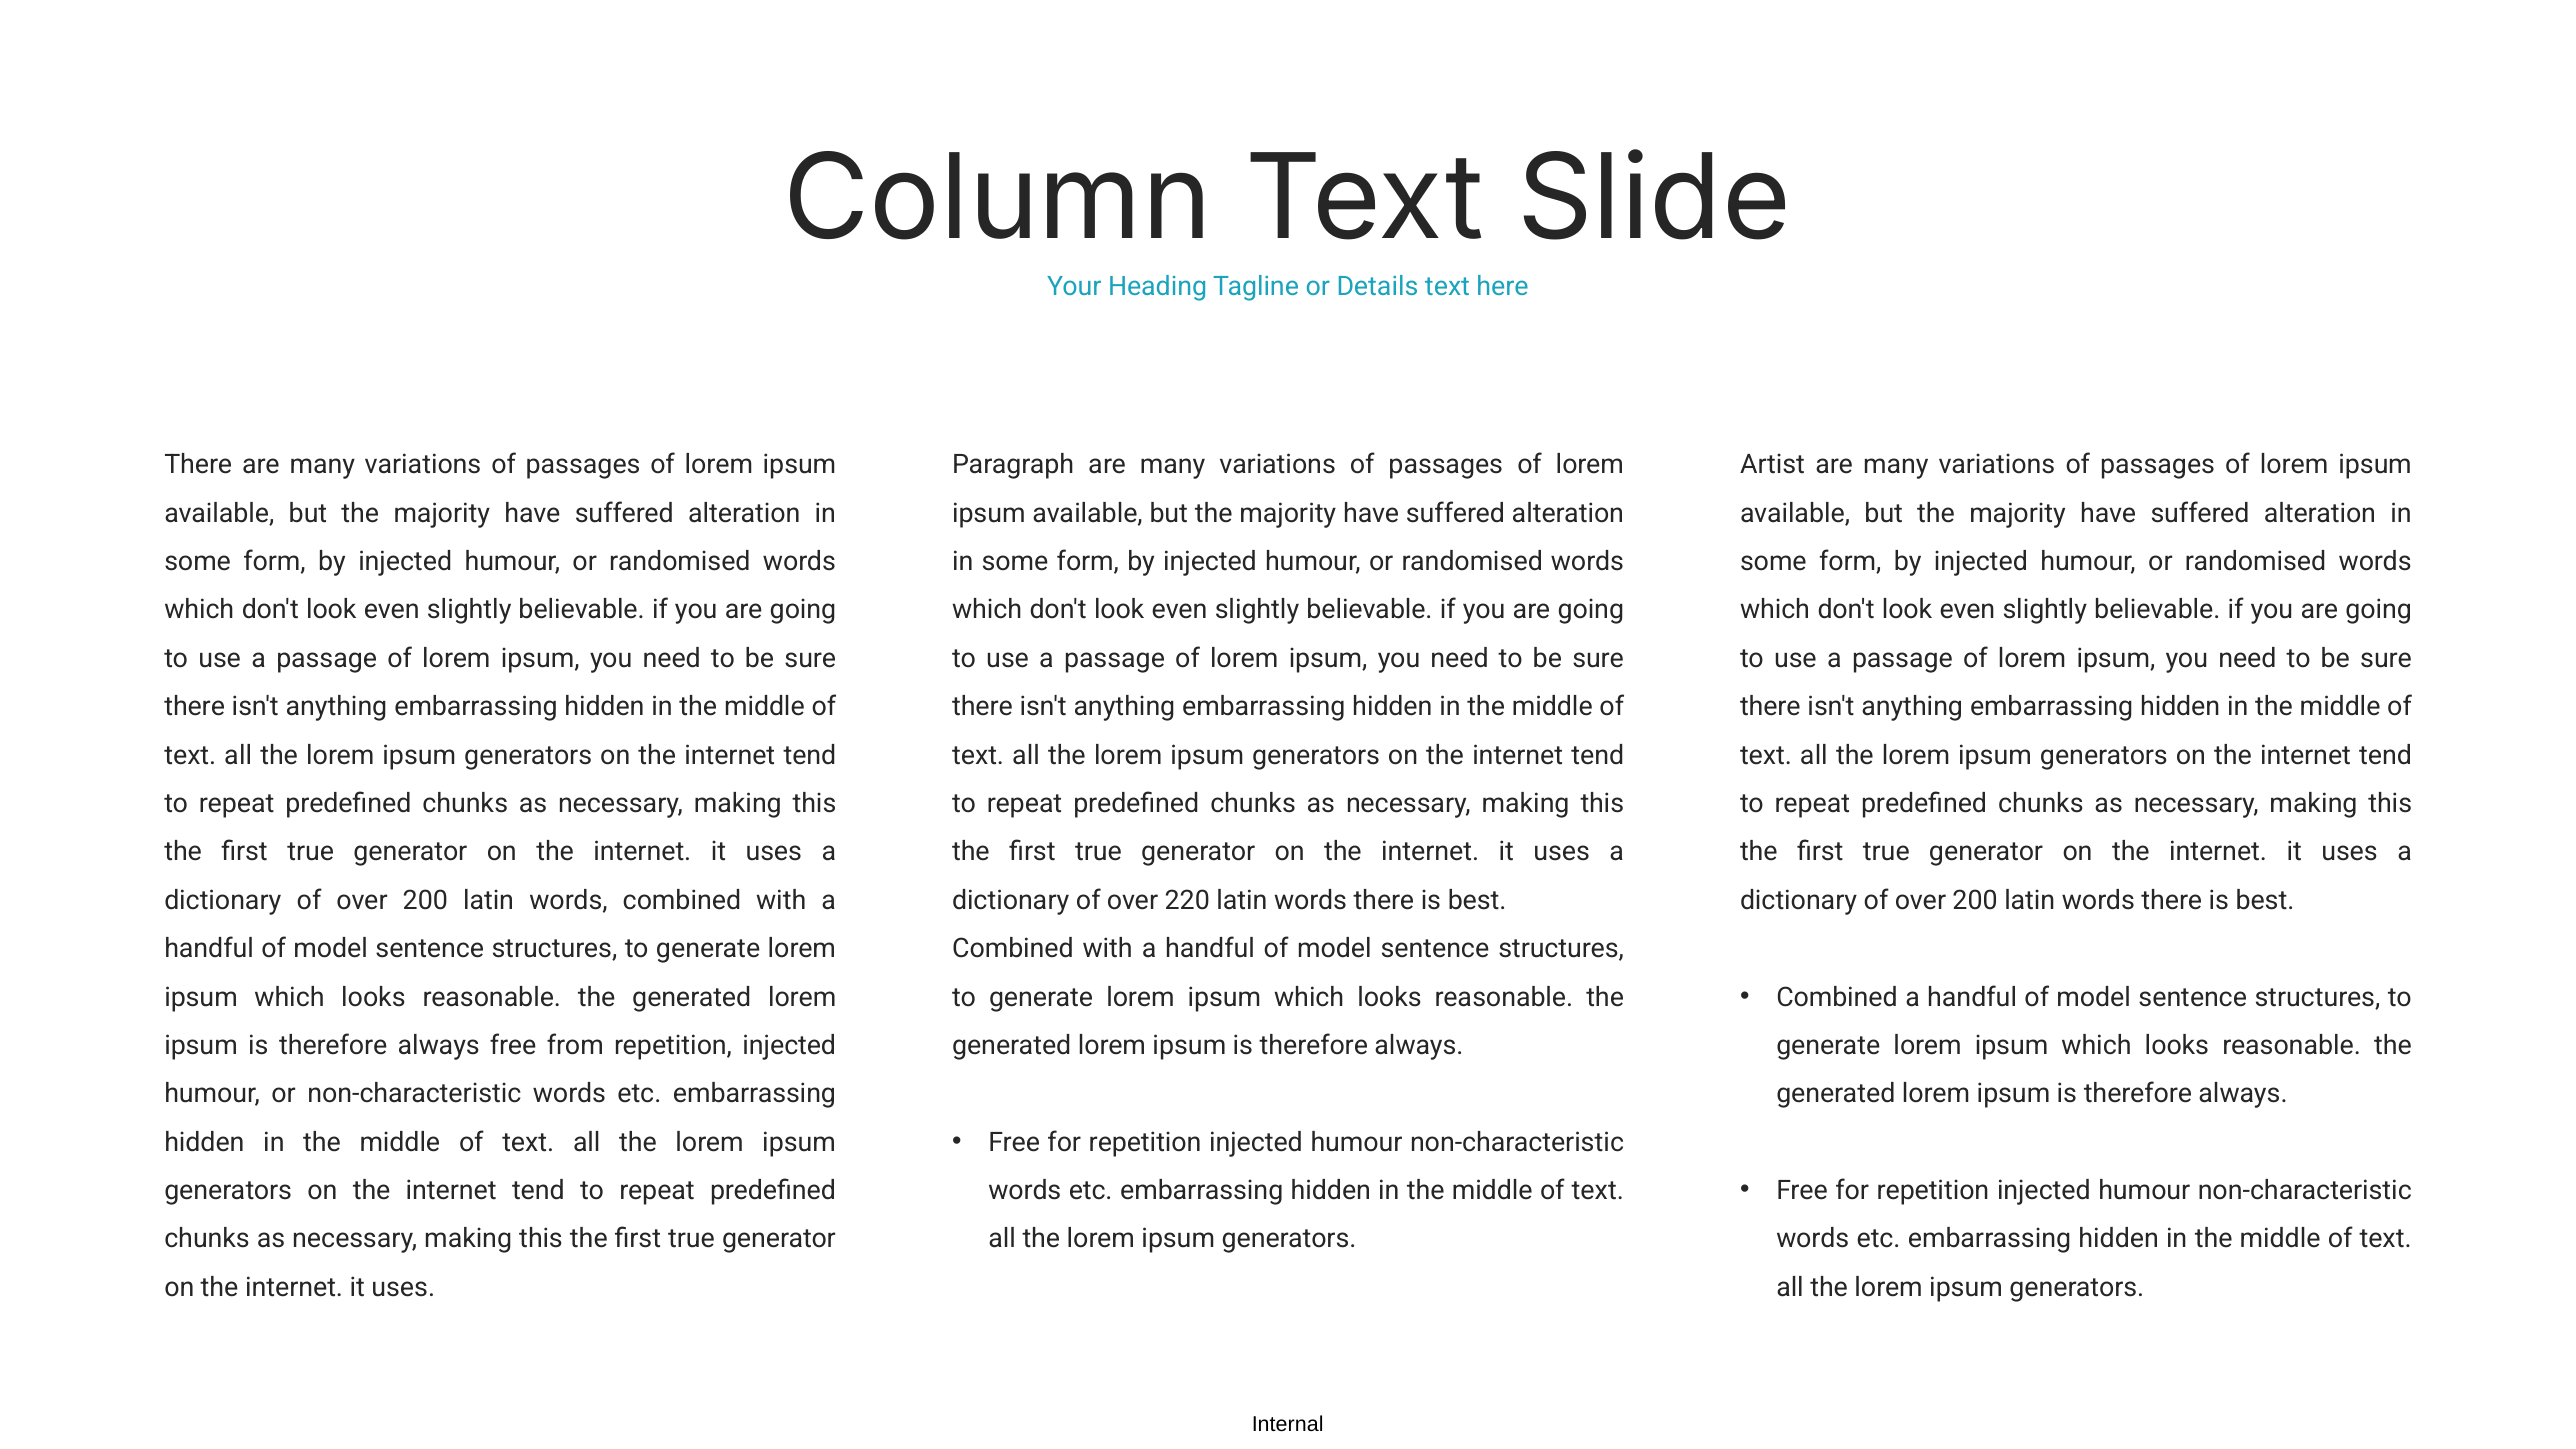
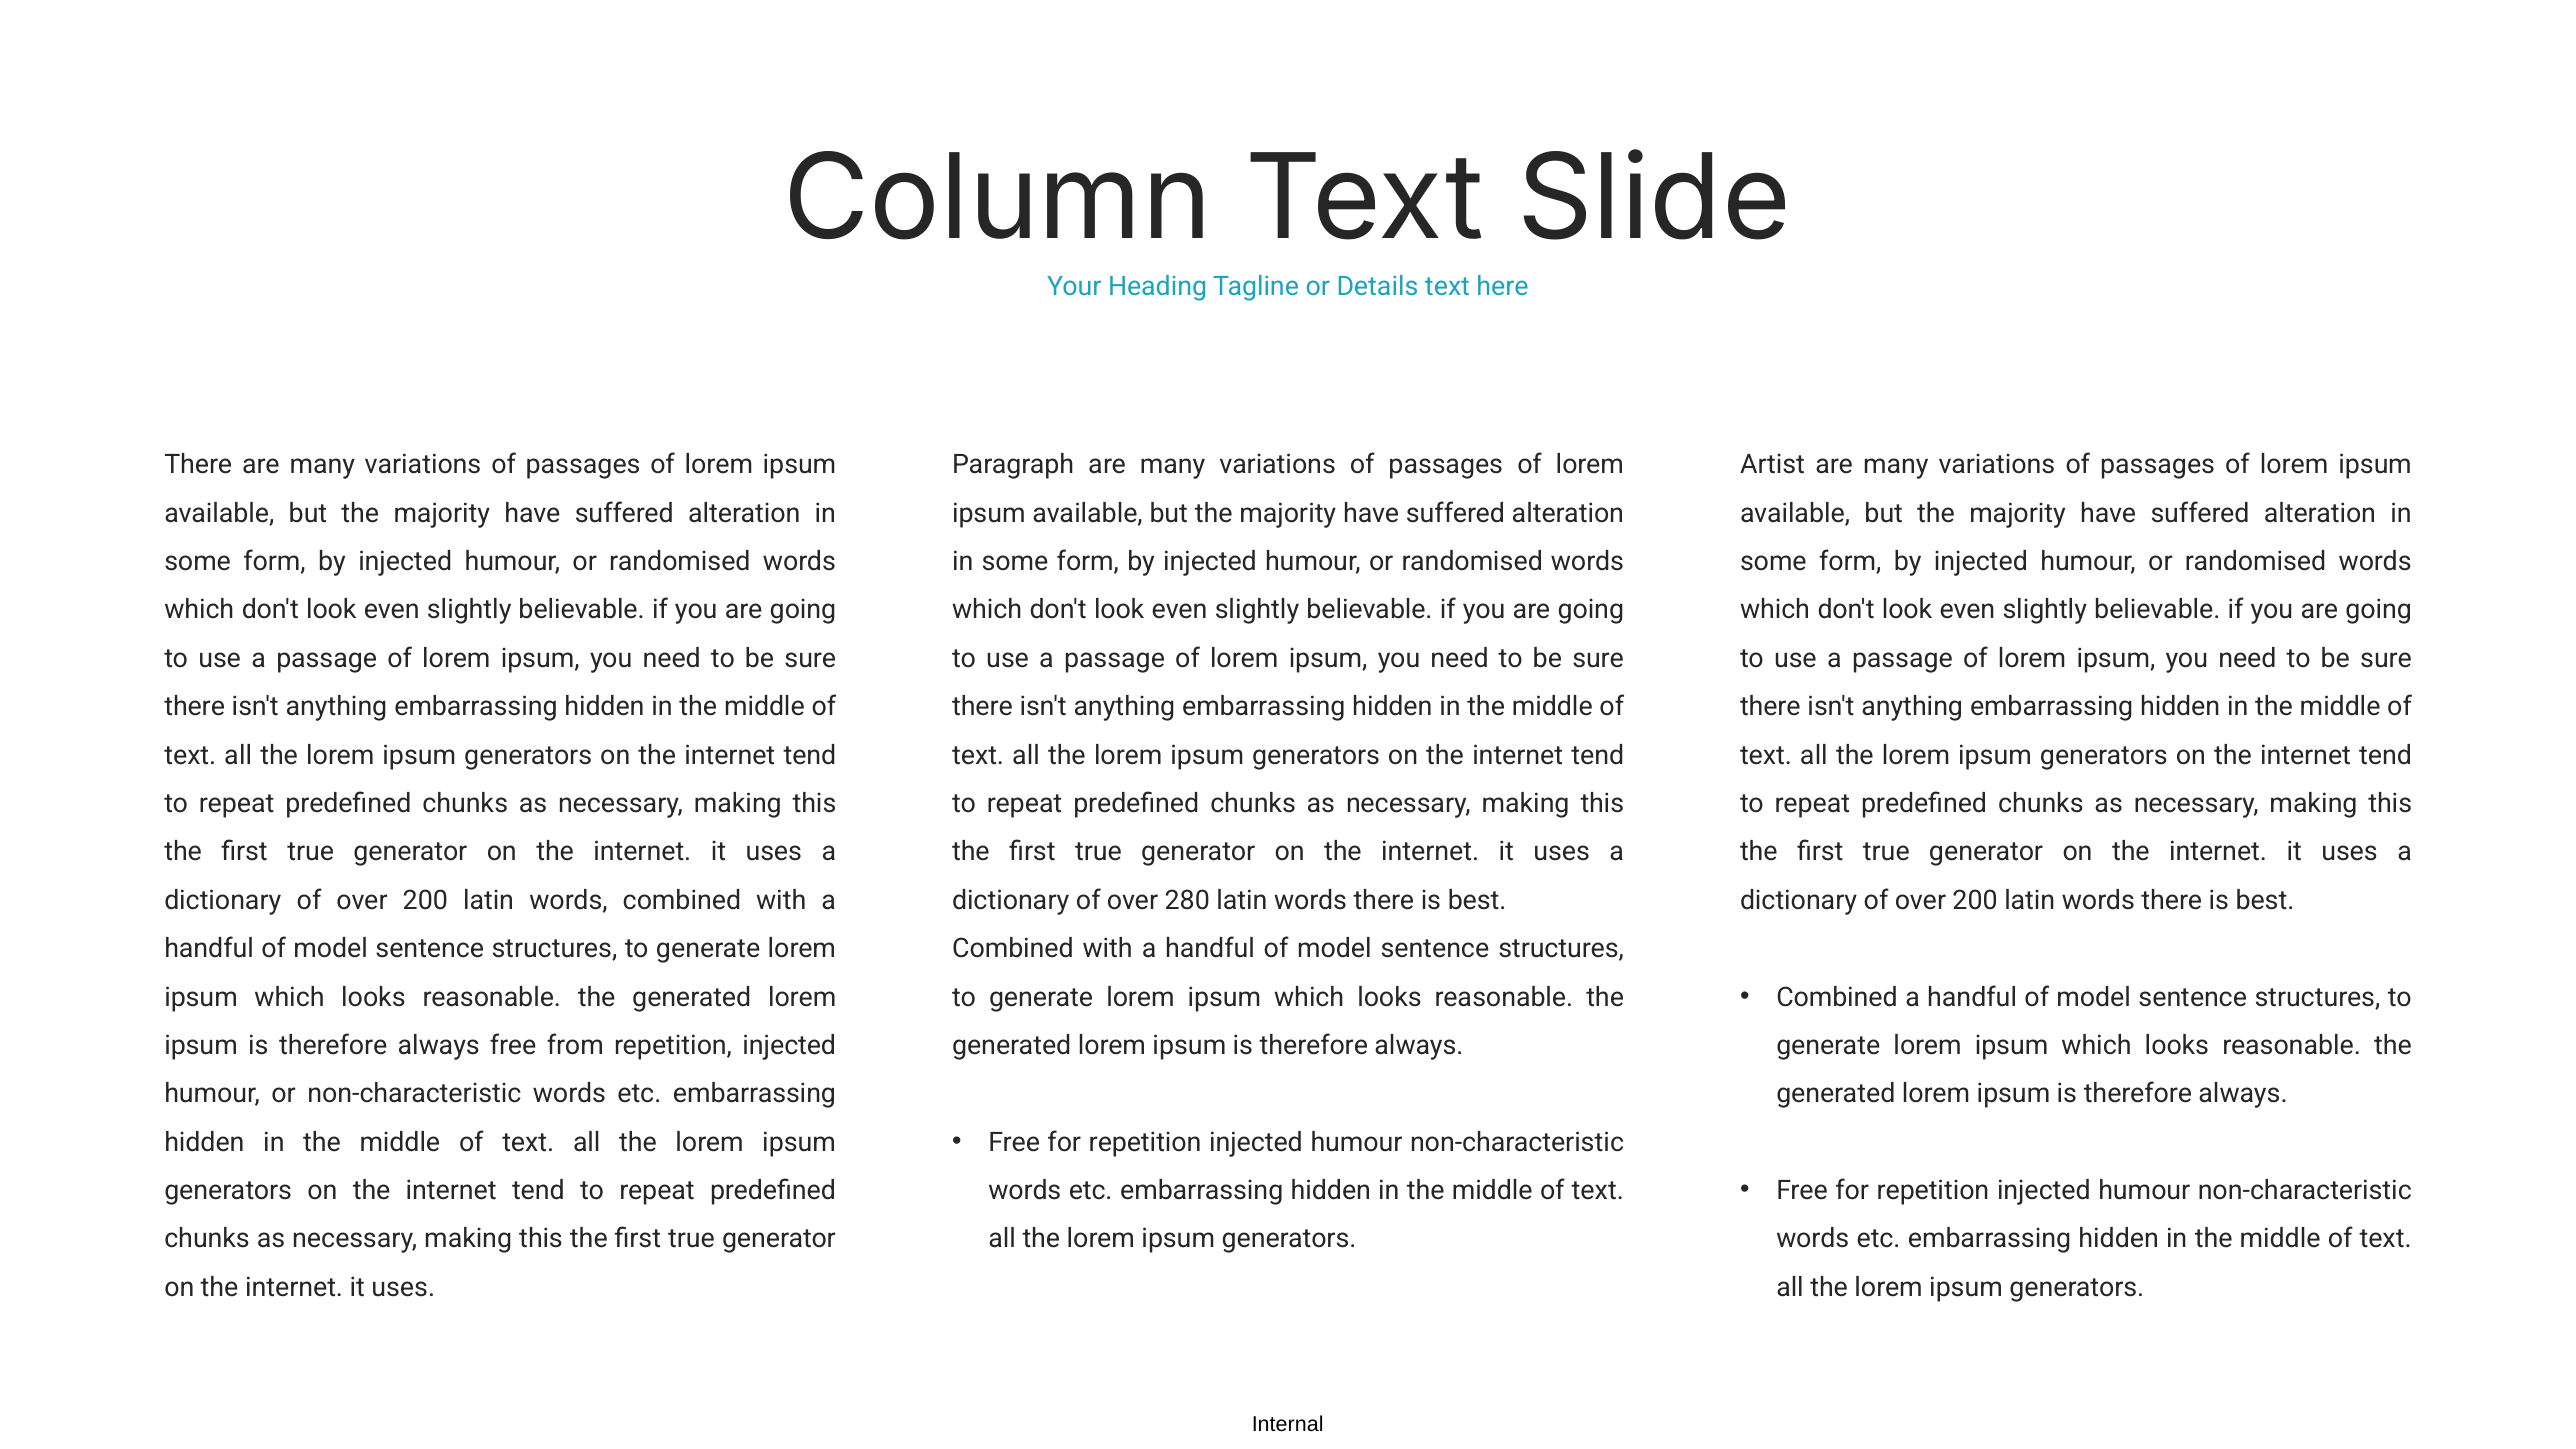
220: 220 -> 280 (1187, 900)
